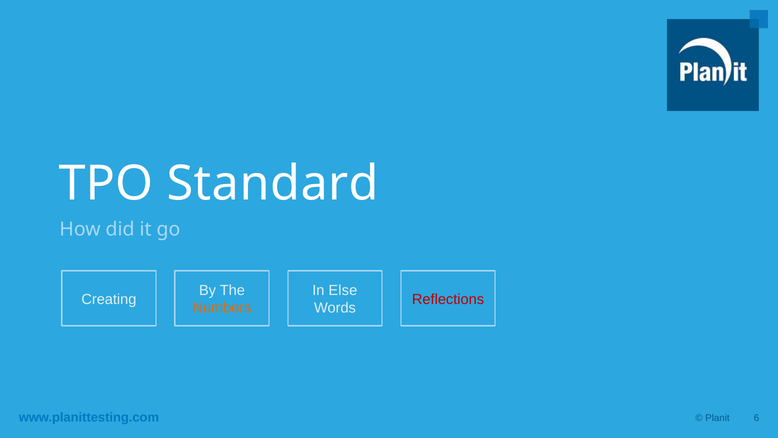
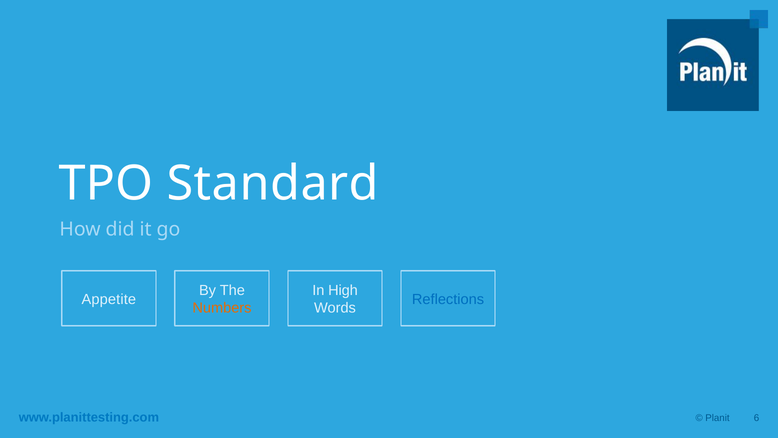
Else: Else -> High (343, 290)
Creating: Creating -> Appetite (109, 299)
Reflections colour: red -> blue (448, 299)
